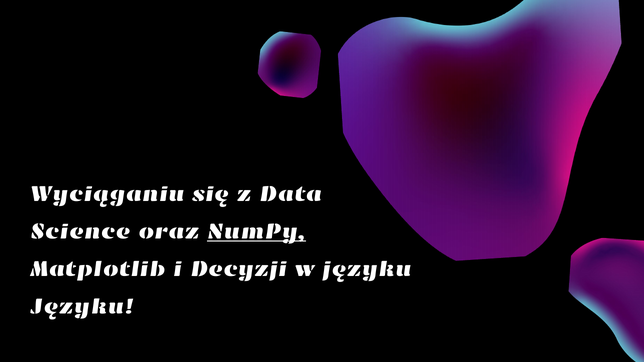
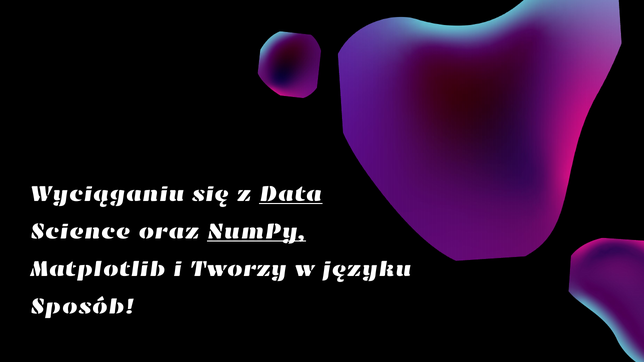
Data underline: none -> present (291, 194)
Decyzji: Decyzji -> Tworzy (239, 269)
Języku: Języku -> Sposób (82, 307)
